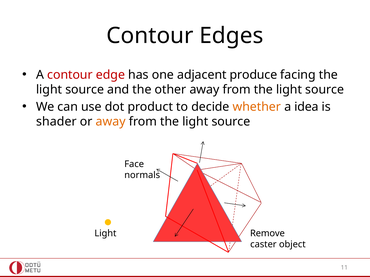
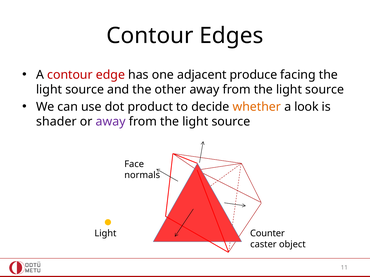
idea: idea -> look (306, 107)
away colour: orange -> purple (111, 122)
Remove: Remove -> Counter (267, 234)
